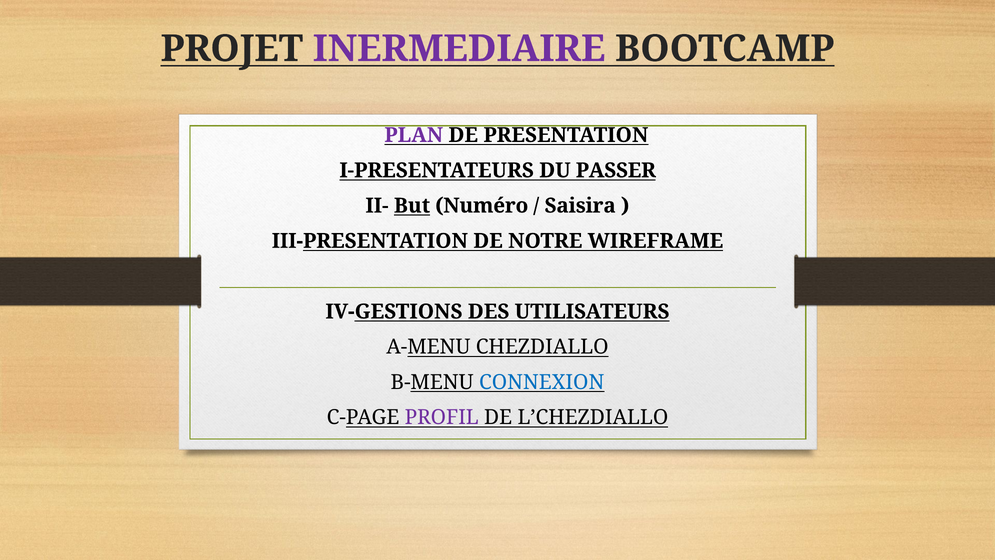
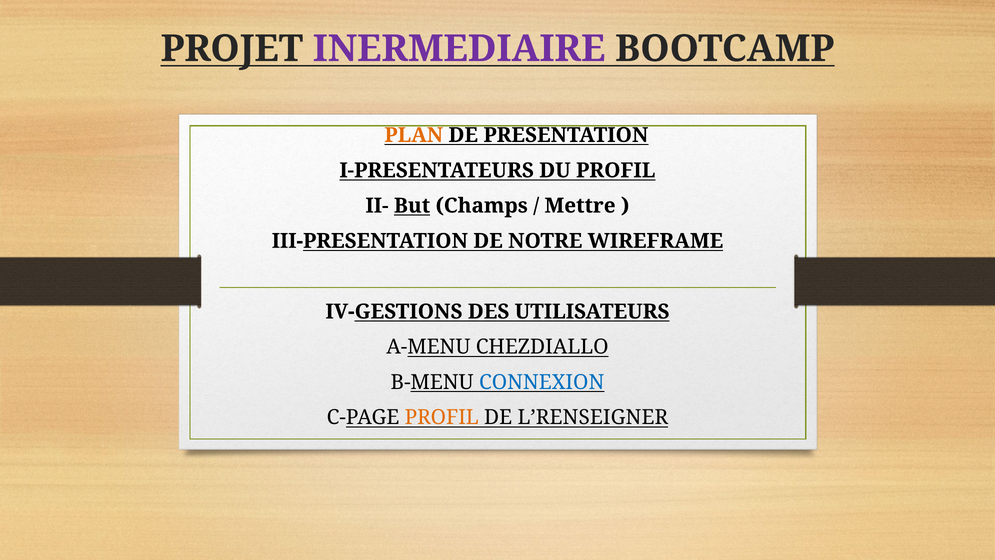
PLAN colour: purple -> orange (414, 135)
DU PASSER: PASSER -> PROFIL (616, 170)
Numéro: Numéro -> Champs (482, 206)
Saisira: Saisira -> Mettre (580, 206)
PROFIL colour: purple -> orange (442, 417)
L’CHEZDIALLO: L’CHEZDIALLO -> L’RENSEIGNER (593, 417)
